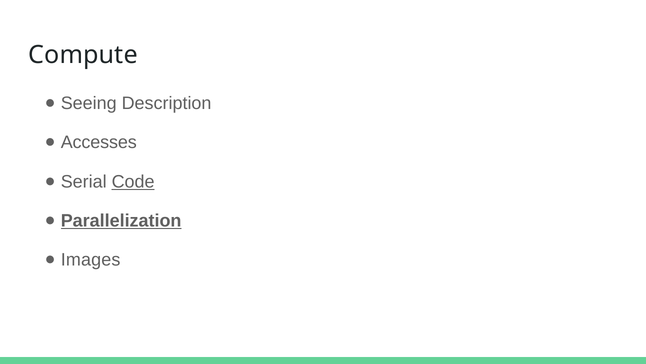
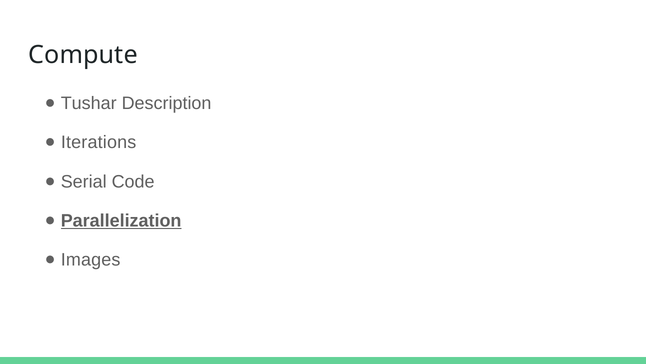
Seeing: Seeing -> Tushar (89, 103)
Accesses: Accesses -> Iterations (99, 142)
Code underline: present -> none (133, 181)
